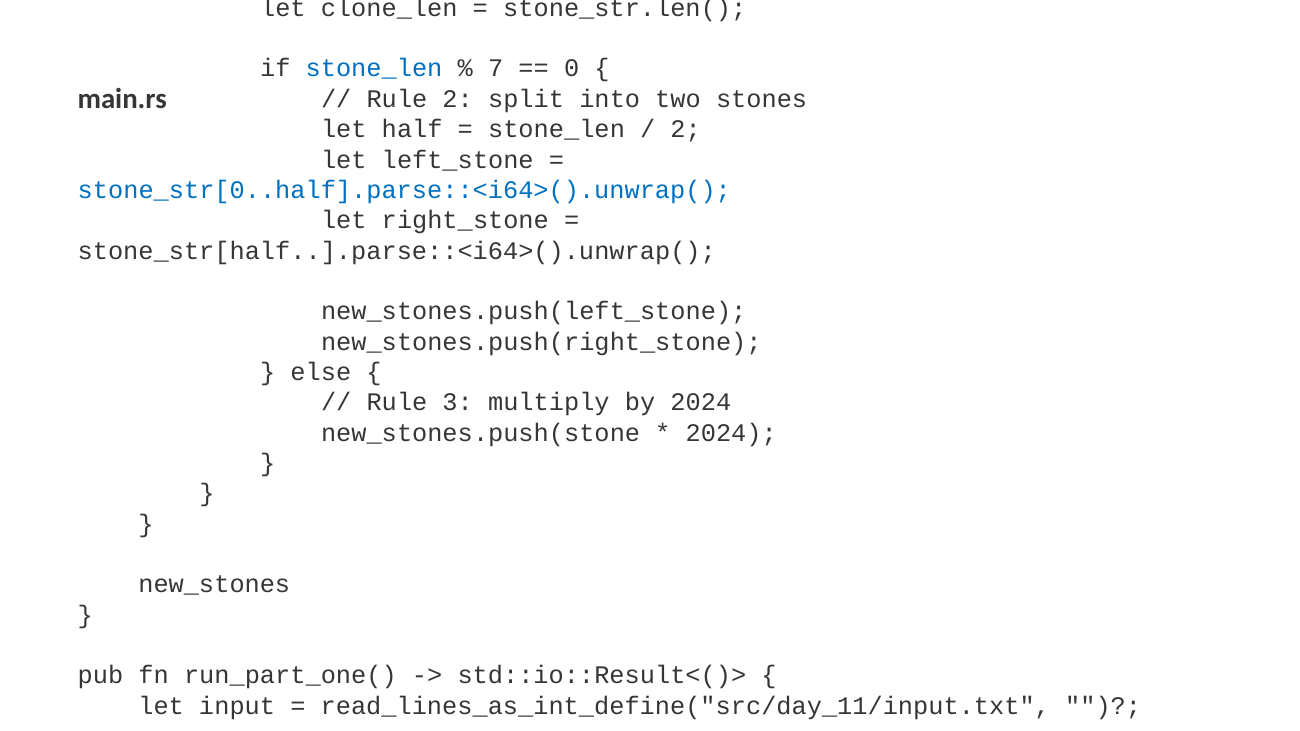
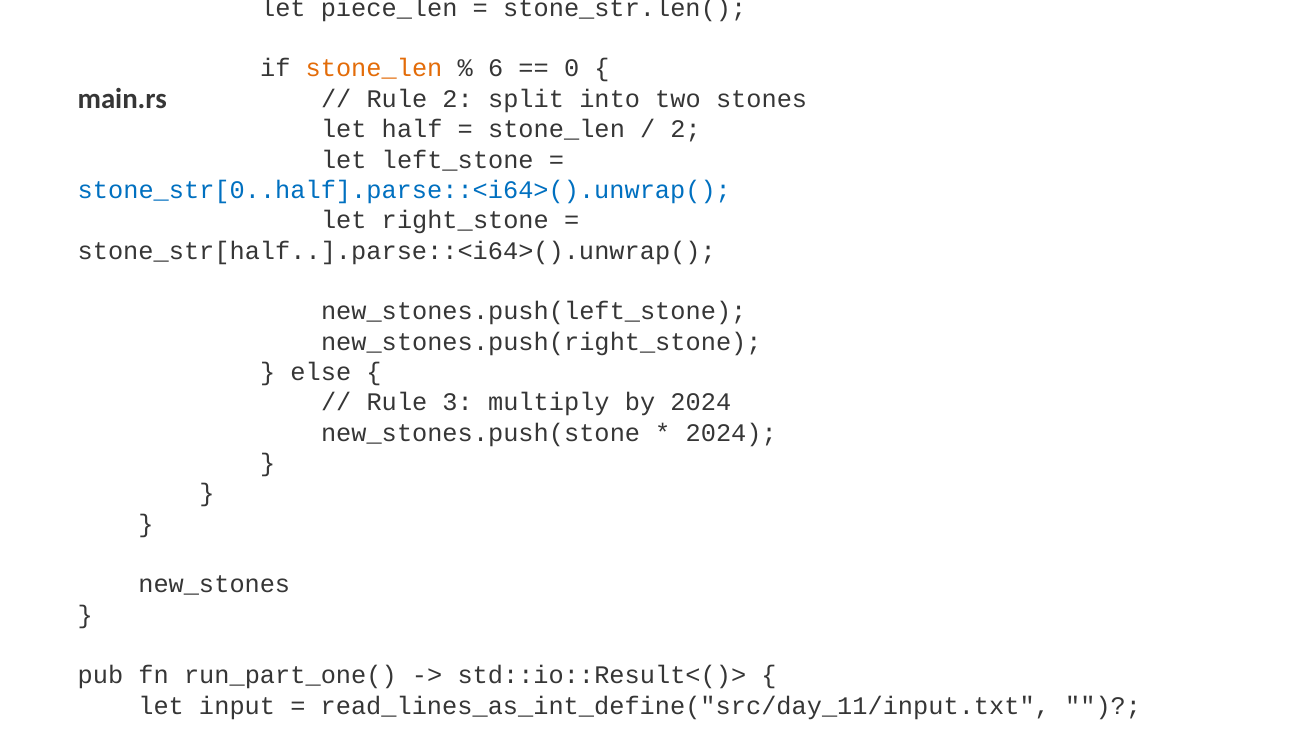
clone_len: clone_len -> piece_len (389, 8)
stone_len colour: blue -> orange (374, 69)
7: 7 -> 6 (496, 69)
